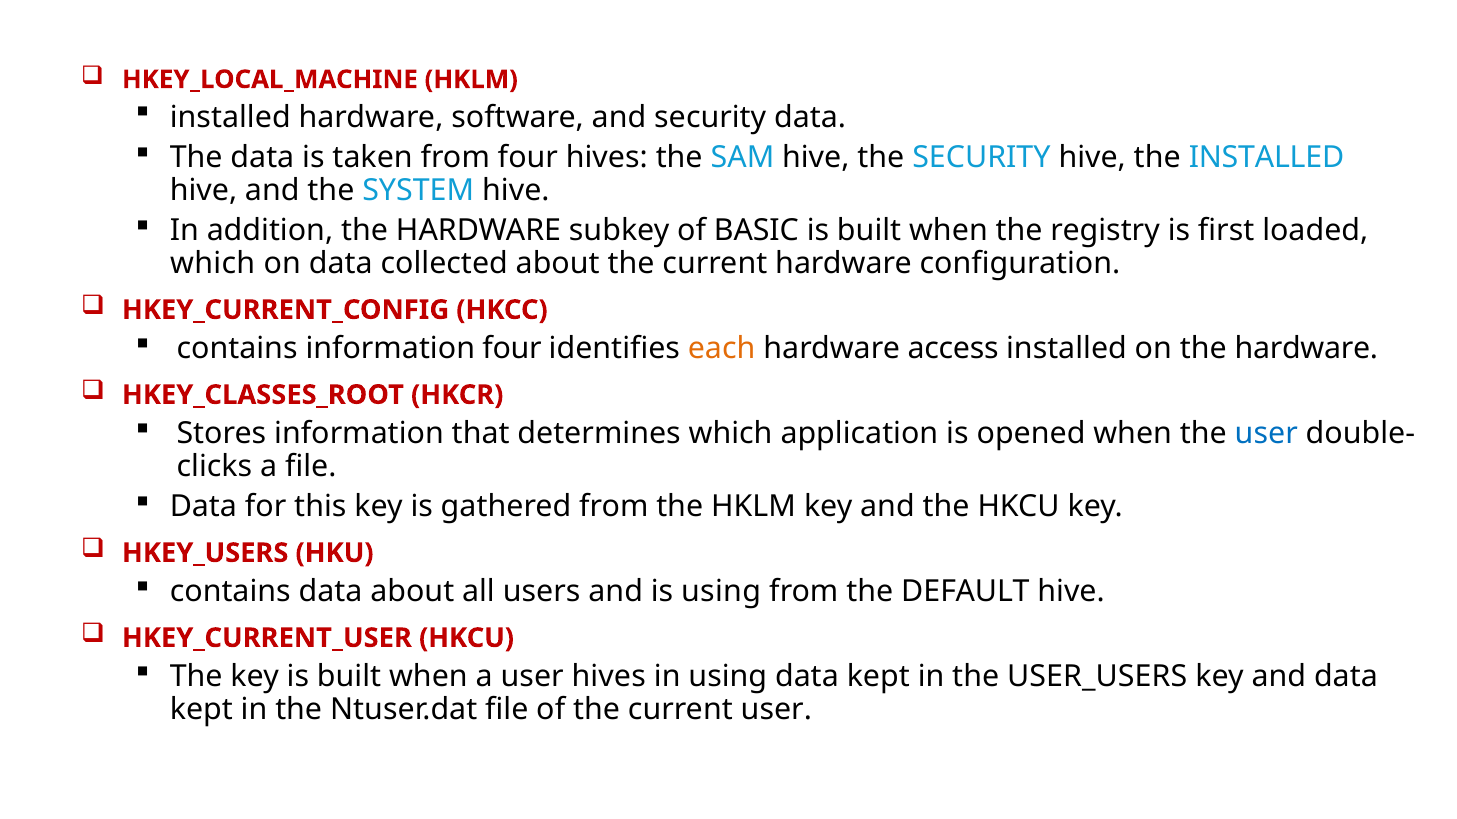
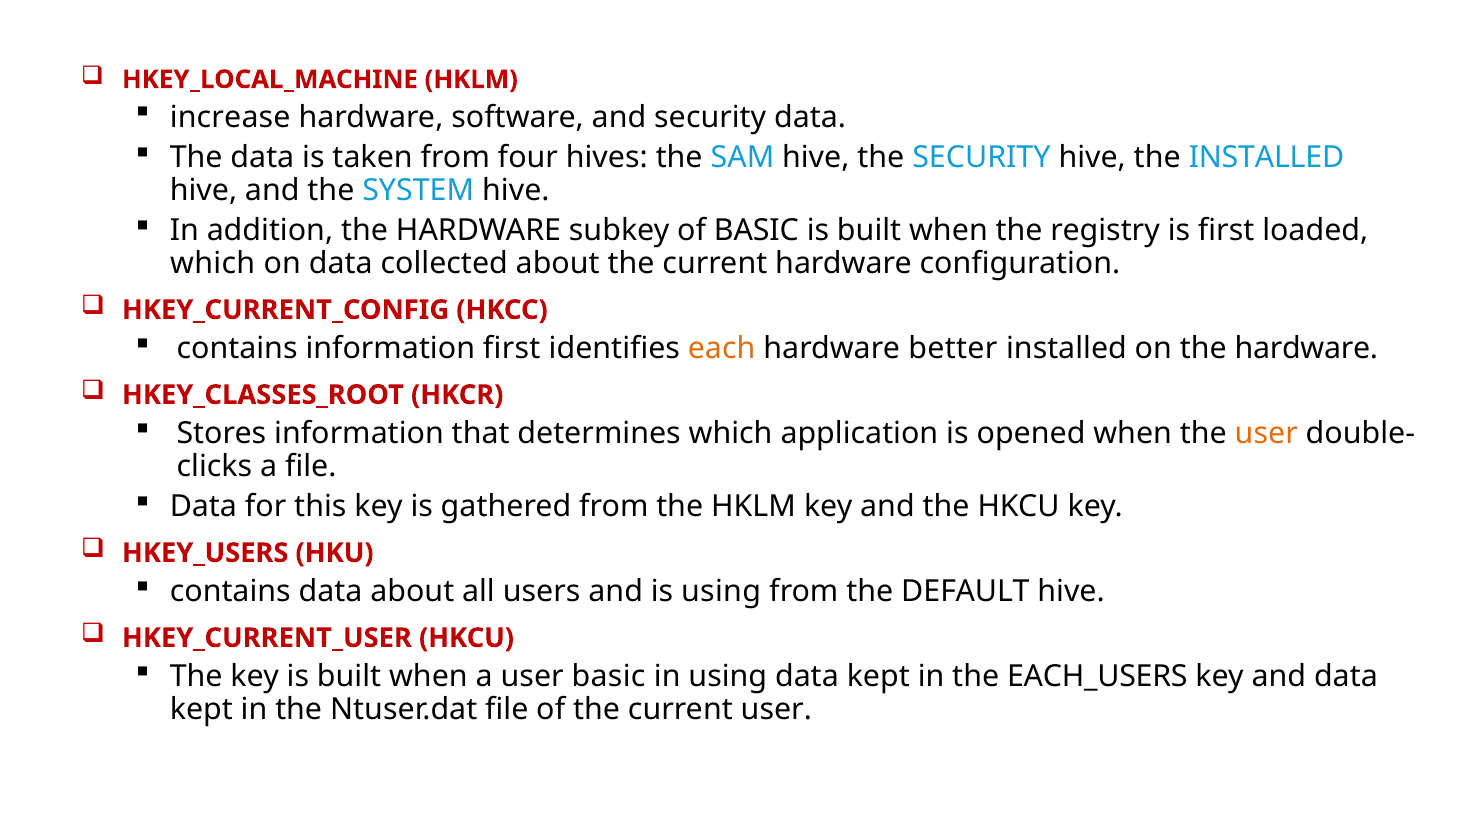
installed: installed -> increase (230, 117)
information four: four -> first (512, 349)
access: access -> better (953, 349)
user colour: blue -> orange (1266, 434)
user hives: hives -> basic (609, 677)
USER_USERS: USER_USERS -> EACH_USERS (1097, 677)
